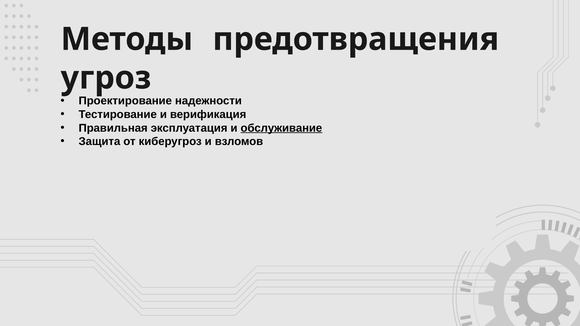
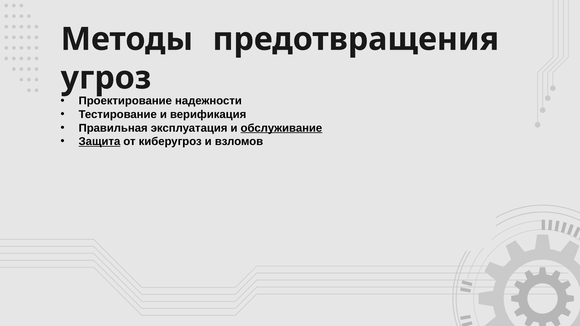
Защита underline: none -> present (99, 142)
